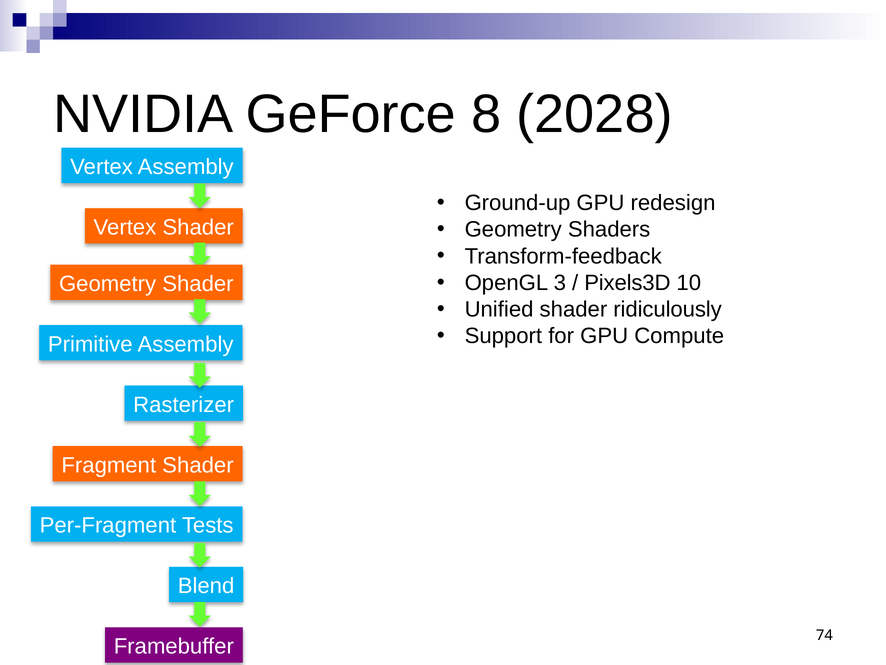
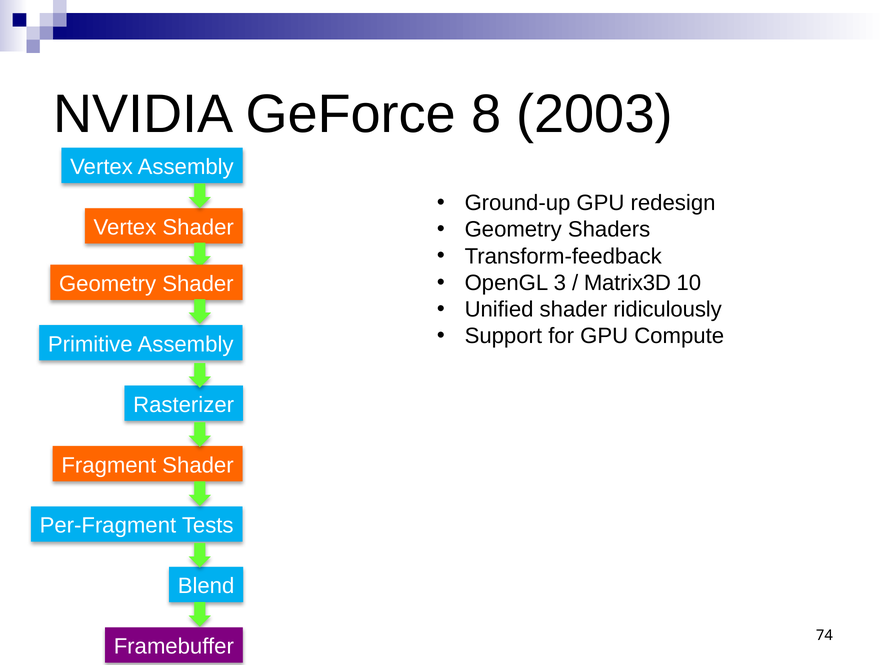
2028: 2028 -> 2003 (594, 115)
Pixels3D: Pixels3D -> Matrix3D (627, 283)
